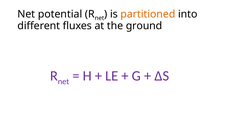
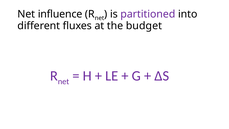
potential: potential -> influence (60, 14)
partitioned colour: orange -> purple (148, 14)
ground: ground -> budget (144, 26)
